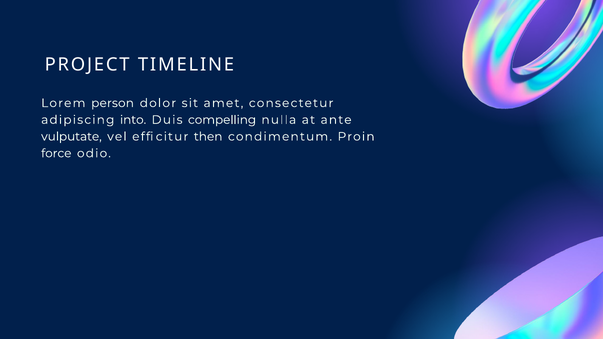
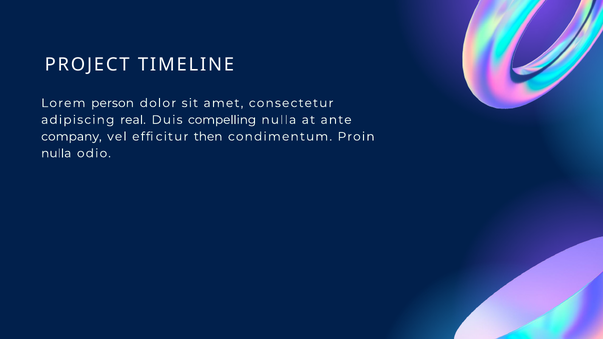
into: into -> real (133, 120)
vulputate: vulputate -> company (71, 137)
force: force -> nulla (56, 153)
